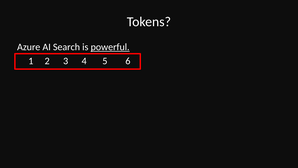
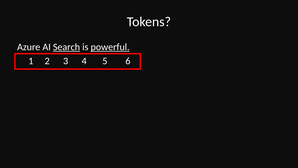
Search underline: none -> present (66, 47)
